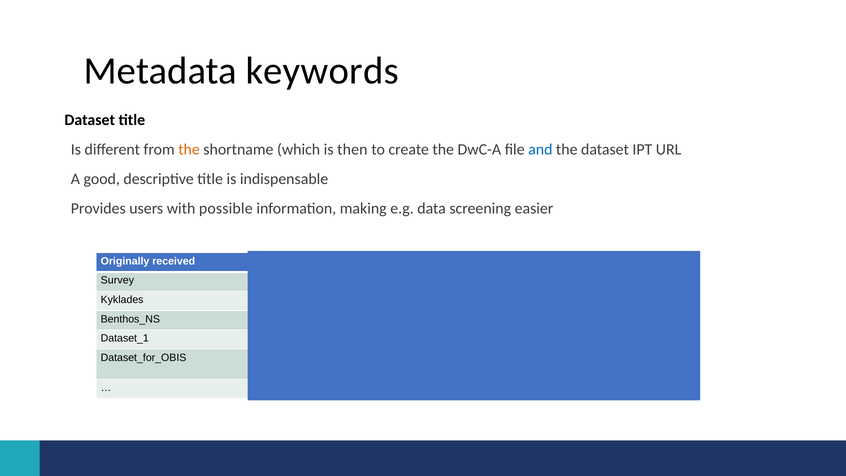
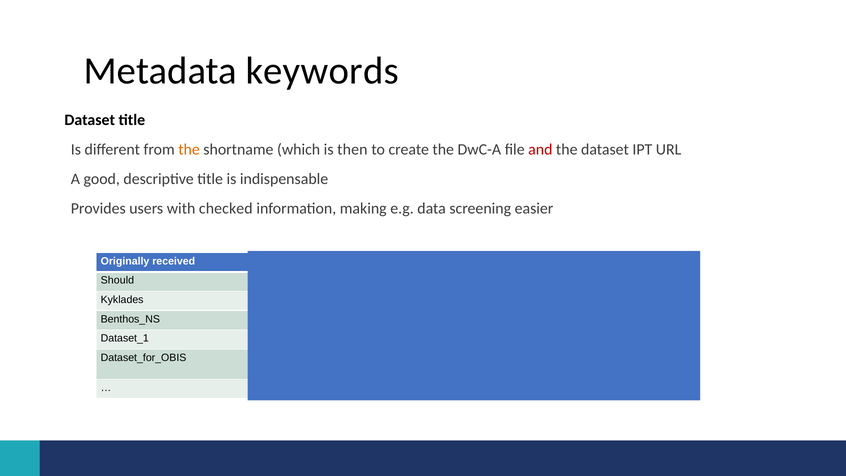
and colour: blue -> red (540, 149)
with possible: possible -> checked (226, 208)
Survey: Survey -> Should (117, 280)
